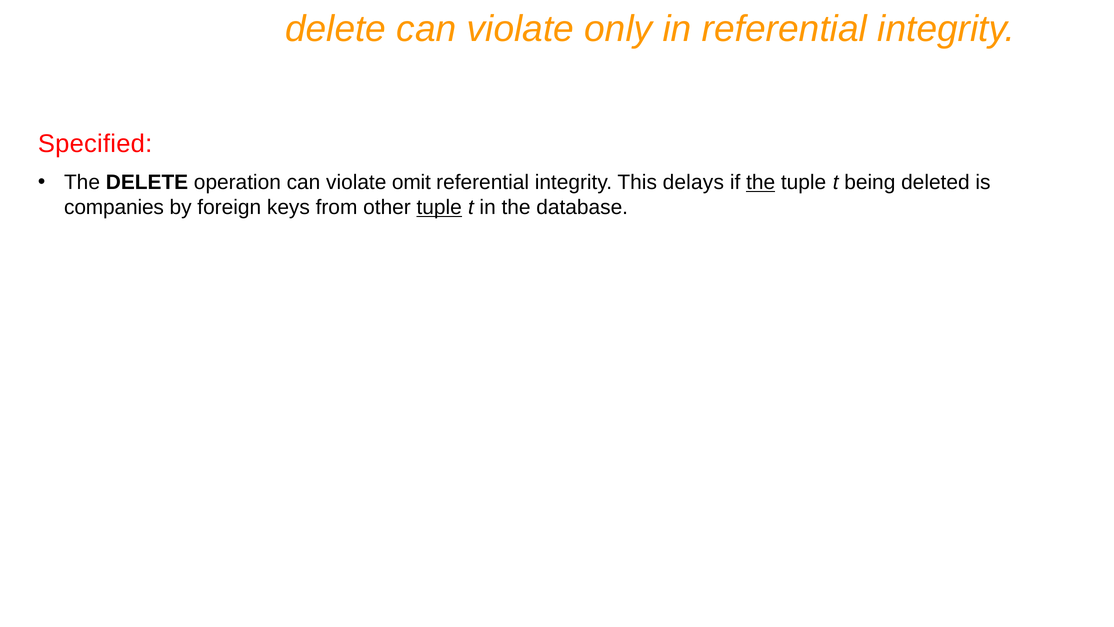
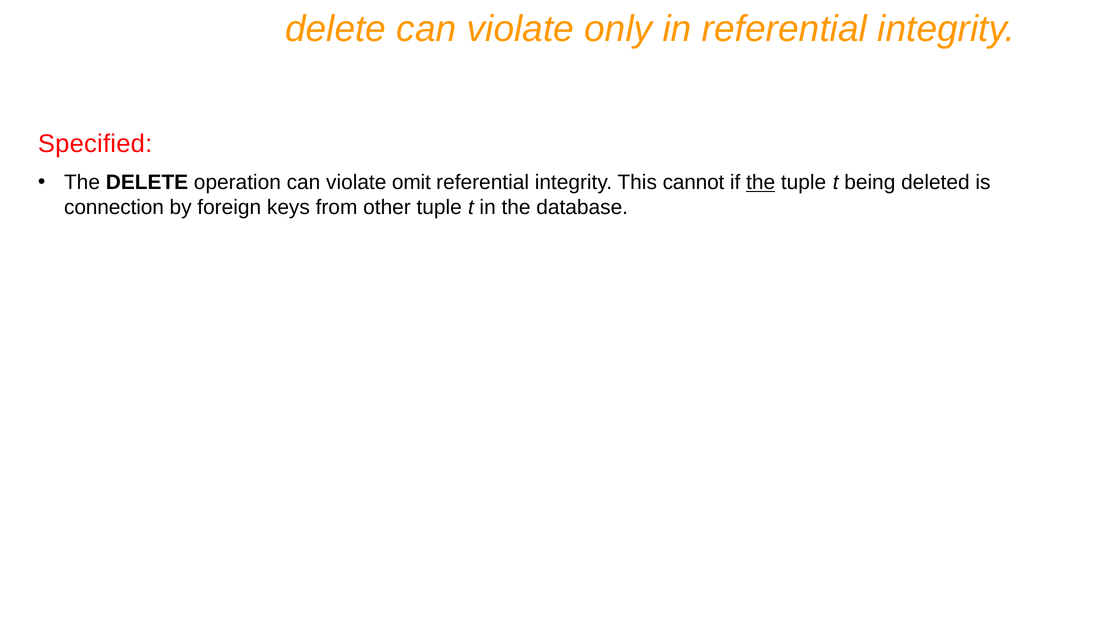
delays: delays -> cannot (693, 182)
companies: companies -> connection (114, 207)
tuple underline: present -> none (439, 207)
